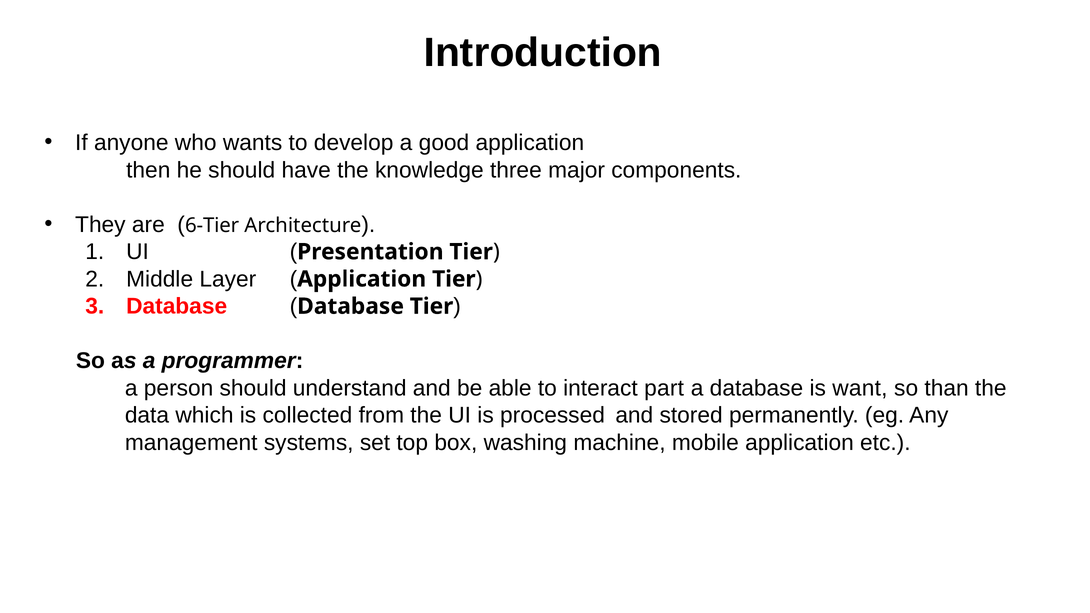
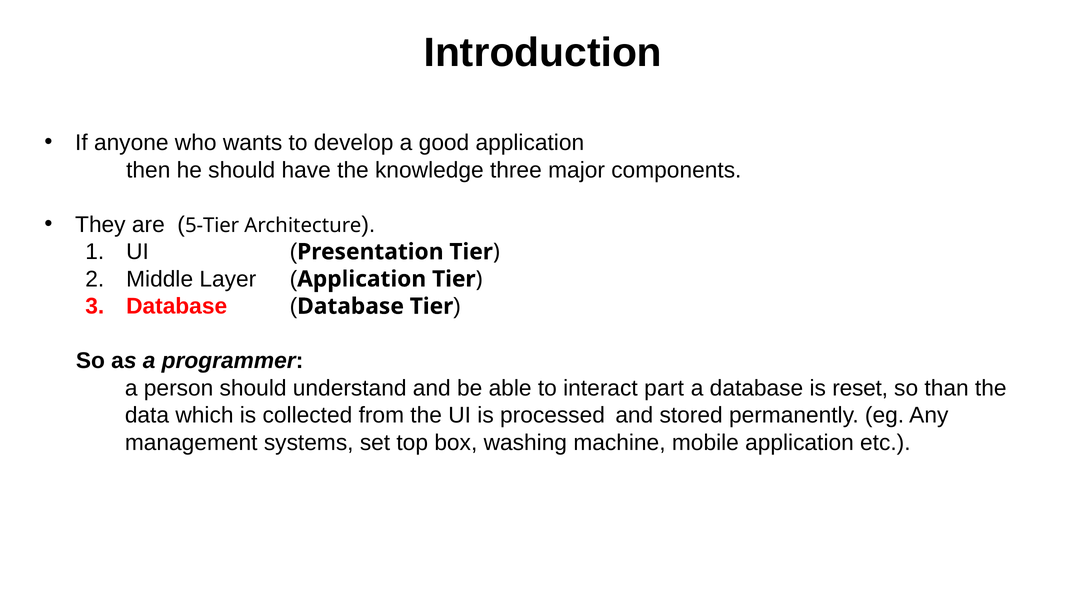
6-Tier: 6-Tier -> 5-Tier (212, 225)
want: want -> reset (860, 388)
